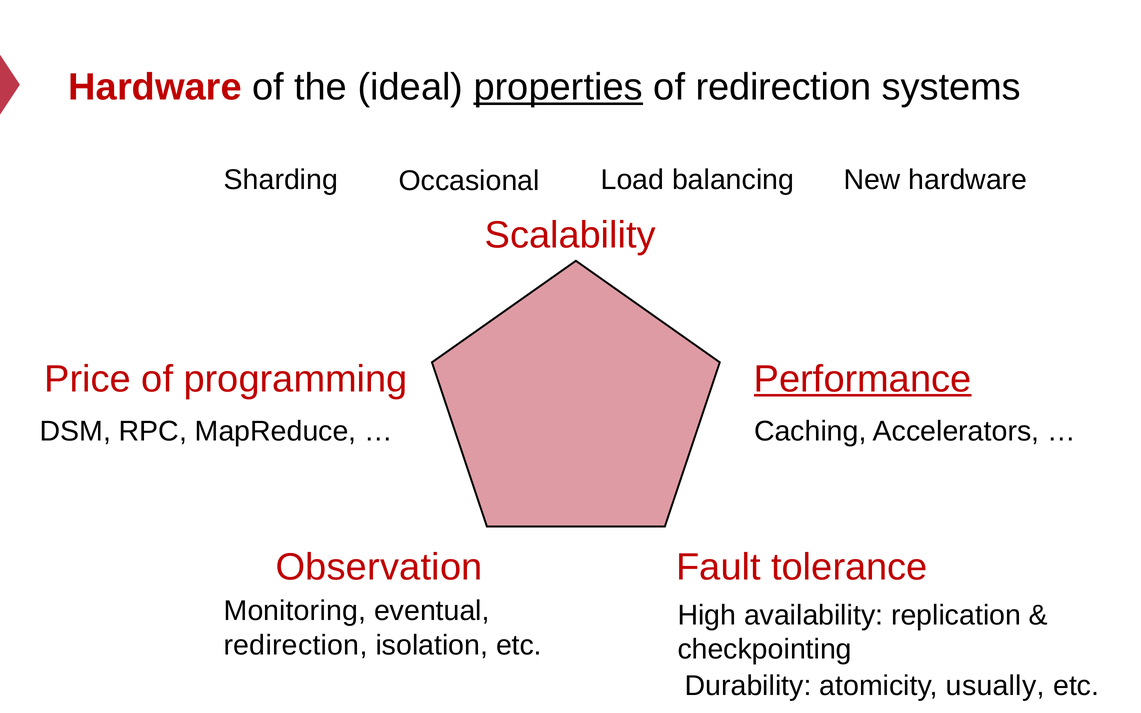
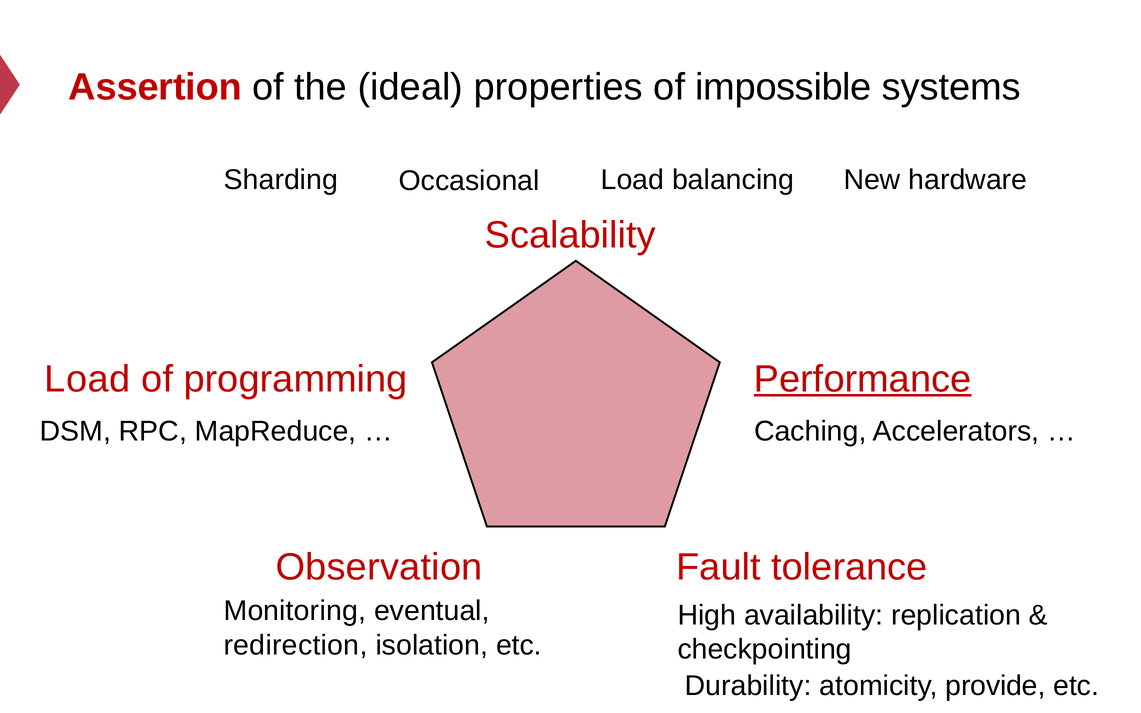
Hardware: Hardware -> Assertion (155, 87)
properties underline: present -> none (558, 87)
of redirection: redirection -> impossible (783, 87)
Price: Price -> Load (87, 379)
usually: usually -> provide (995, 686)
